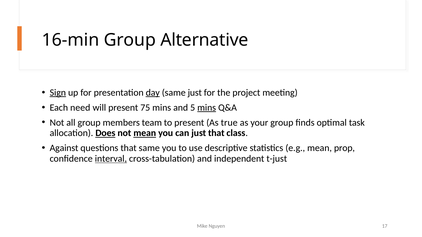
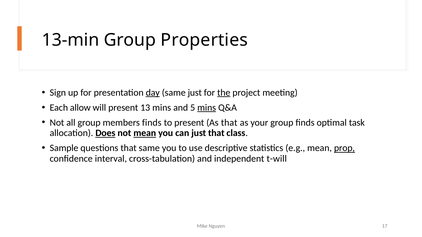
16-min: 16-min -> 13-min (71, 40)
Alternative: Alternative -> Properties (204, 40)
Sign underline: present -> none (58, 93)
the underline: none -> present (224, 93)
need: need -> allow (80, 108)
75: 75 -> 13 (145, 108)
members team: team -> finds (152, 123)
As true: true -> that (229, 123)
Against: Against -> Sample (64, 148)
prop underline: none -> present (344, 148)
interval underline: present -> none (111, 159)
t-just: t-just -> t-will (277, 159)
